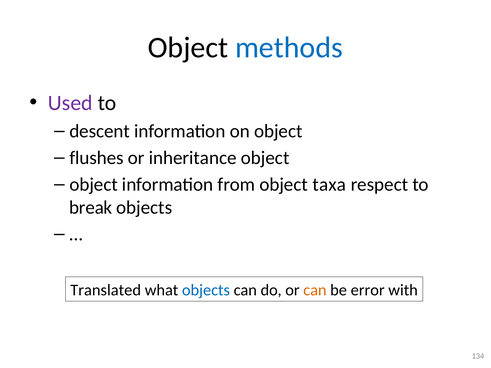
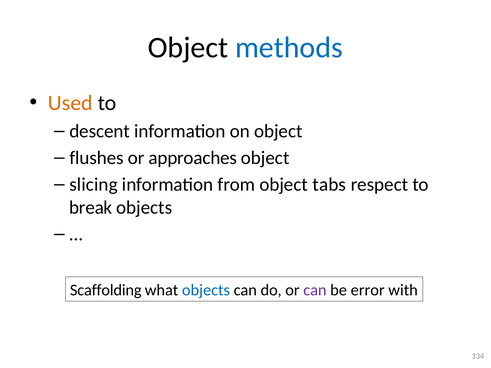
Used colour: purple -> orange (70, 103)
inheritance: inheritance -> approaches (193, 158)
object: object -> slicing (94, 185)
taxa: taxa -> tabs (329, 185)
Translated: Translated -> Scaffolding (106, 290)
can colour: orange -> purple (315, 290)
